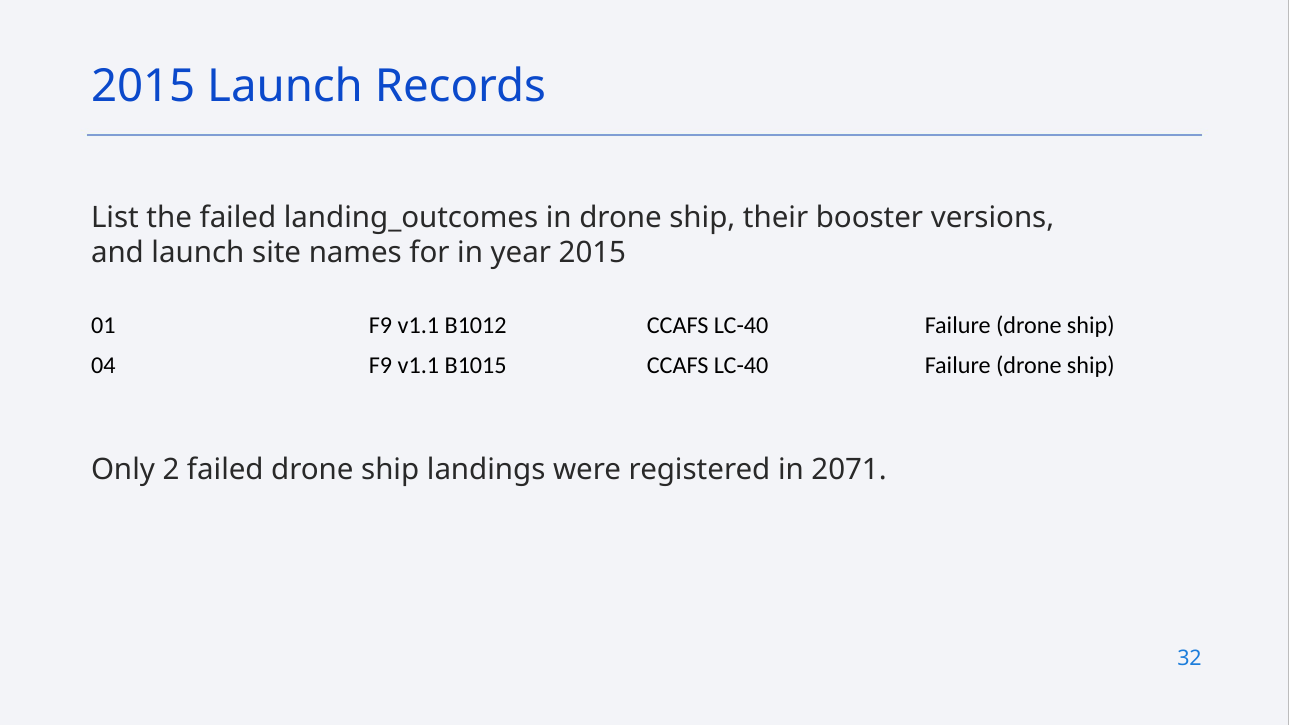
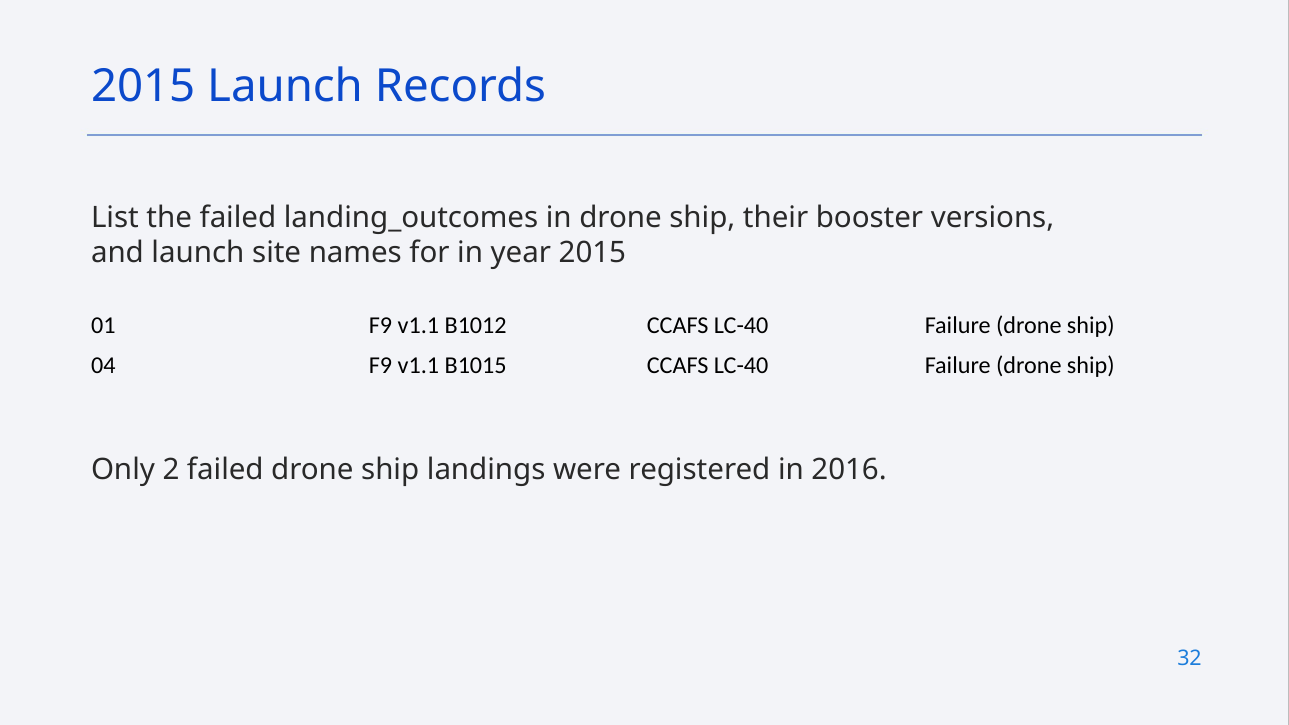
2071: 2071 -> 2016 (849, 470)
